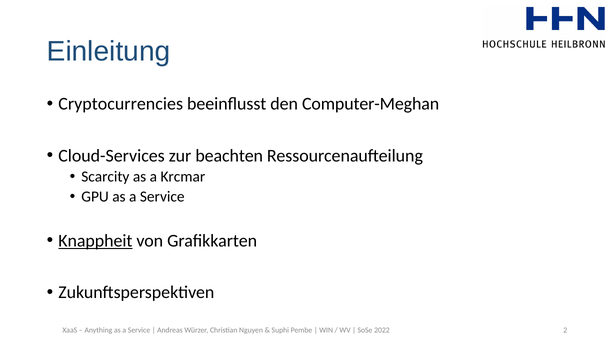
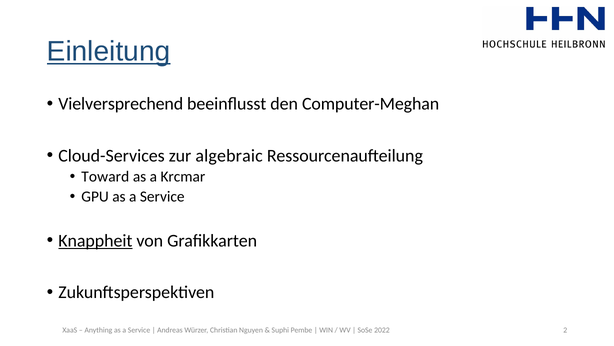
Einleitung underline: none -> present (109, 52)
Cryptocurrencies: Cryptocurrencies -> Vielversprechend (121, 104)
beachten: beachten -> algebraic (229, 155)
Scarcity: Scarcity -> Toward (105, 176)
